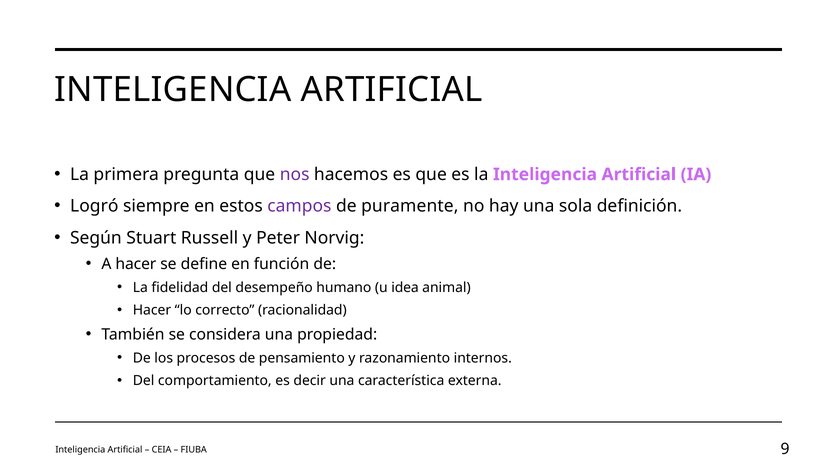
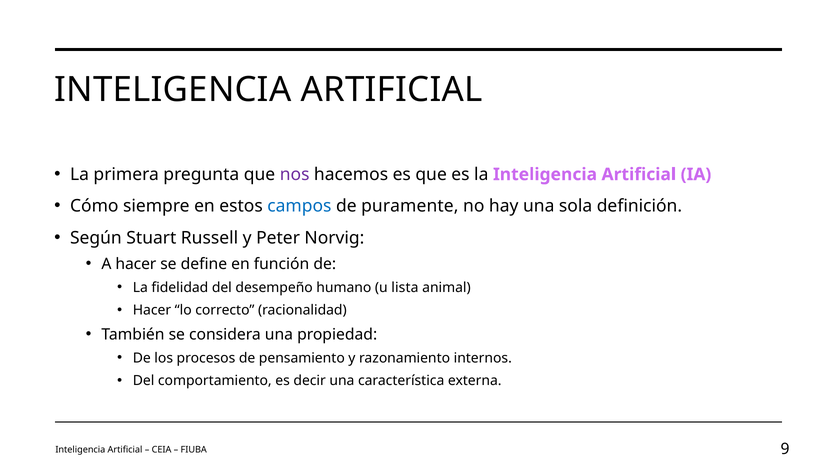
Logró: Logró -> Cómo (94, 206)
campos colour: purple -> blue (299, 206)
idea: idea -> lista (405, 287)
